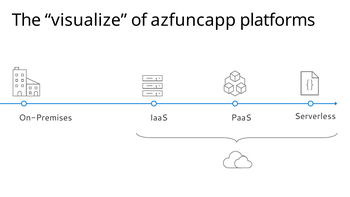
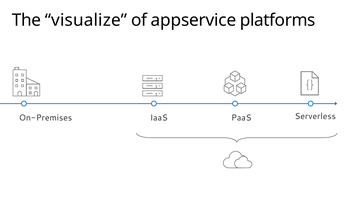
azfuncapp: azfuncapp -> appservice (193, 20)
